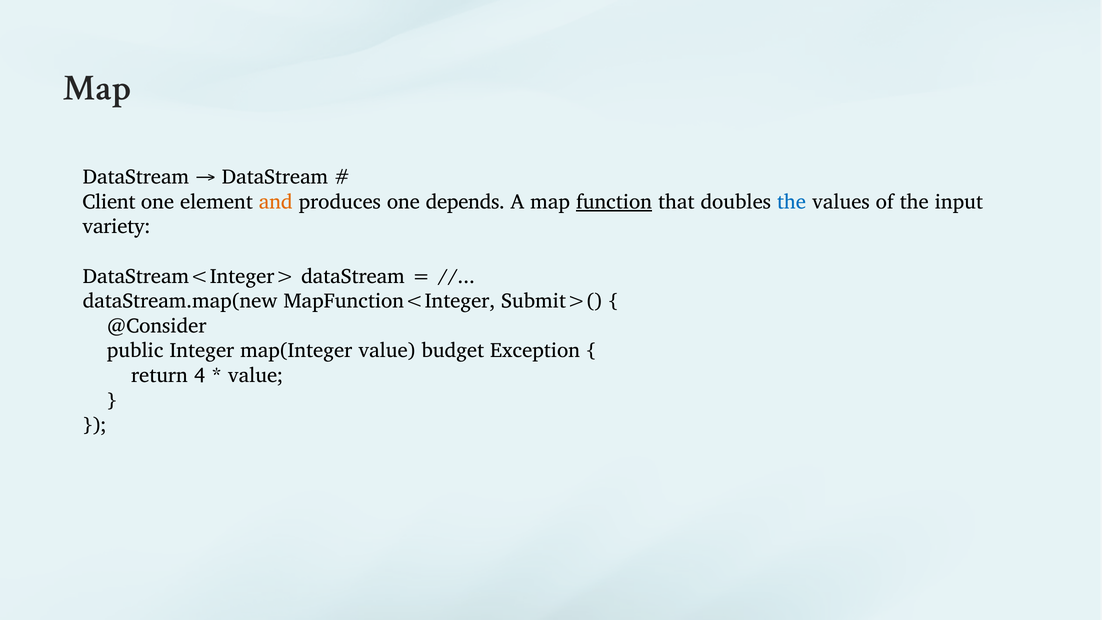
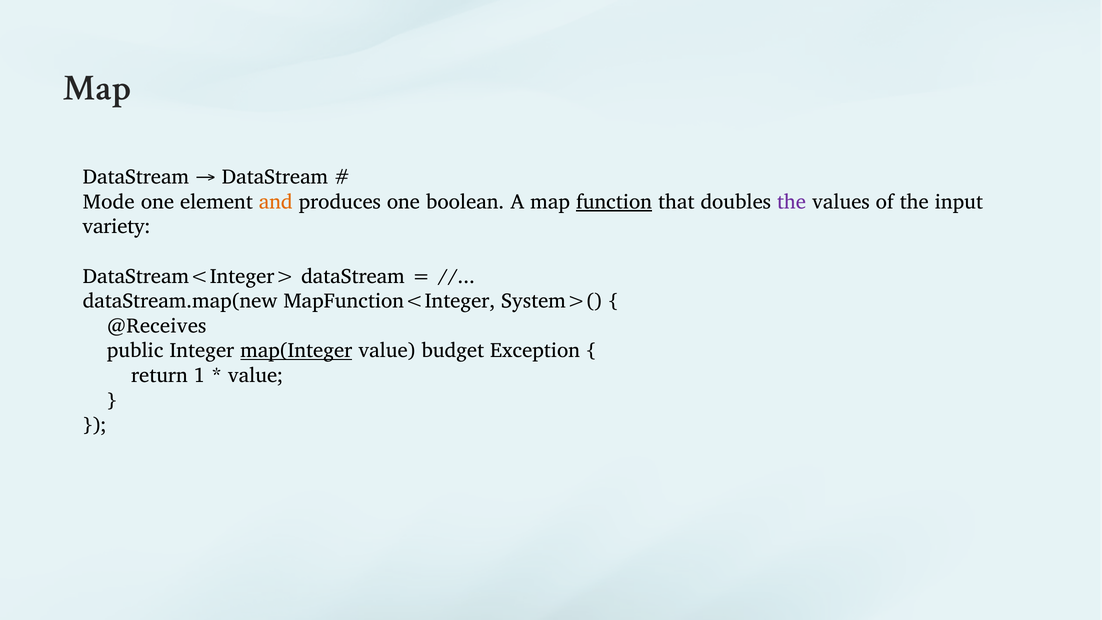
Client: Client -> Mode (109, 202)
depends: depends -> boolean (465, 202)
the colour: blue -> purple (791, 202)
Submit>(: Submit>( -> System>( (552, 301)
@Consider: @Consider -> @Receives (157, 326)
map(Integer underline: none -> present (296, 351)
4: 4 -> 1 (200, 375)
